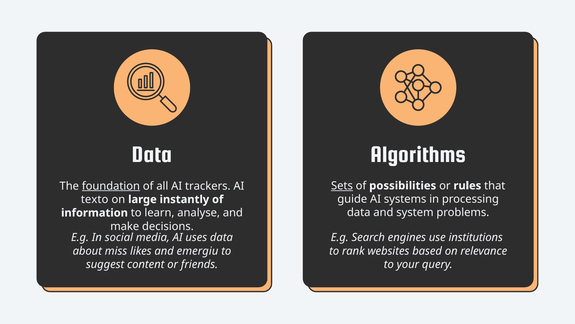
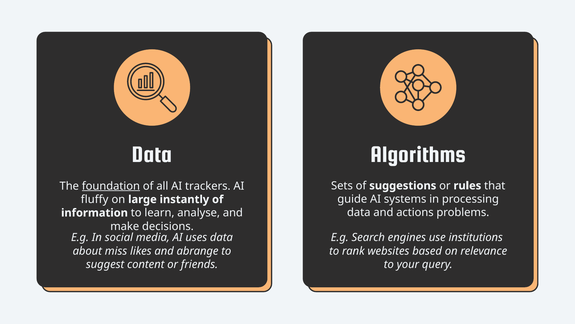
Sets underline: present -> none (342, 185)
possibilities: possibilities -> suggestions (403, 185)
texto: texto -> fluffy (95, 199)
system: system -> actions (415, 212)
emergiu: emergiu -> abrange (198, 251)
